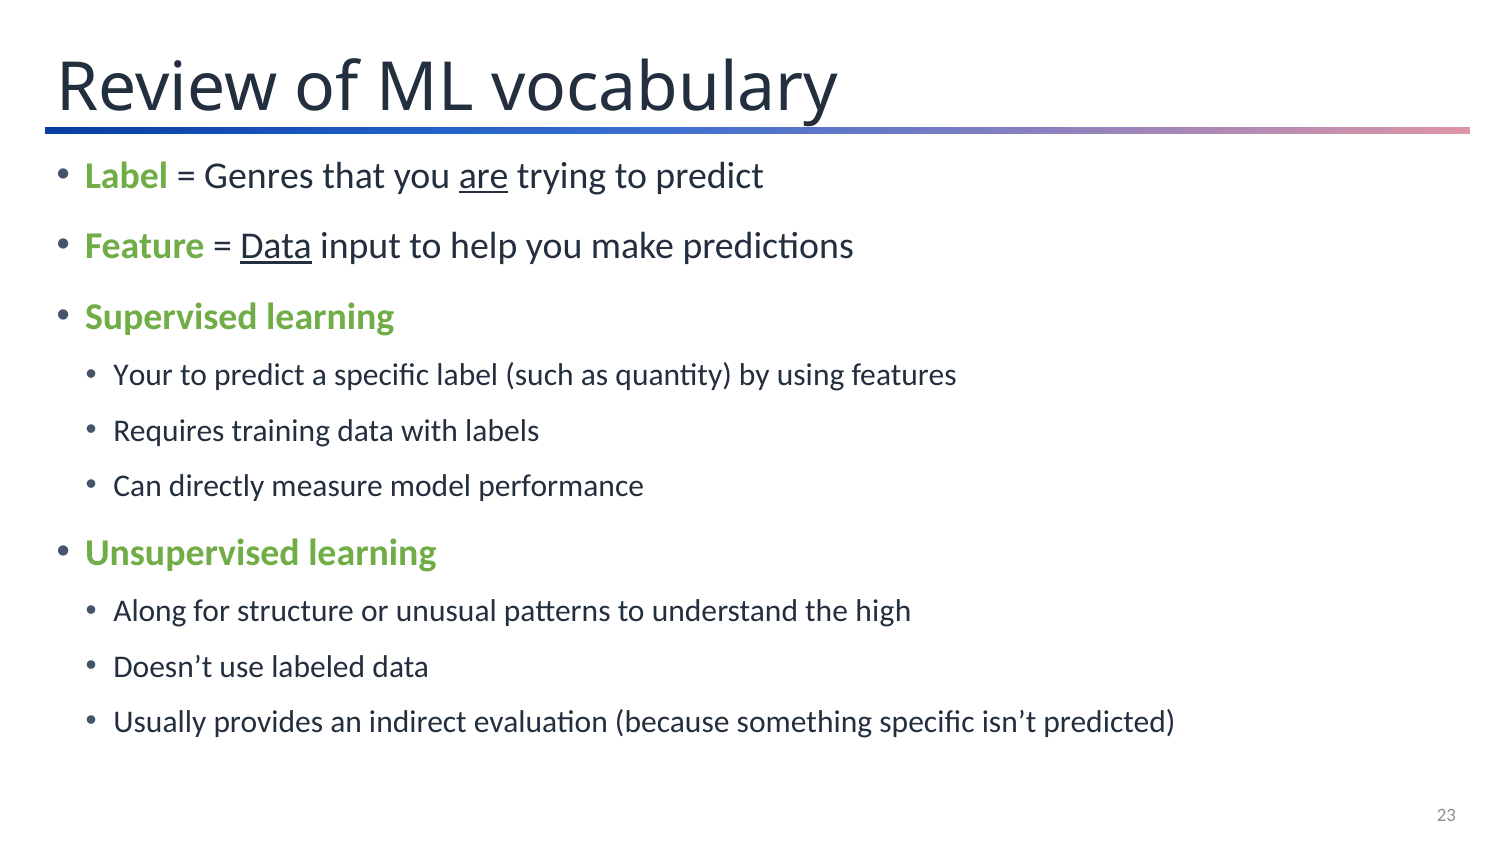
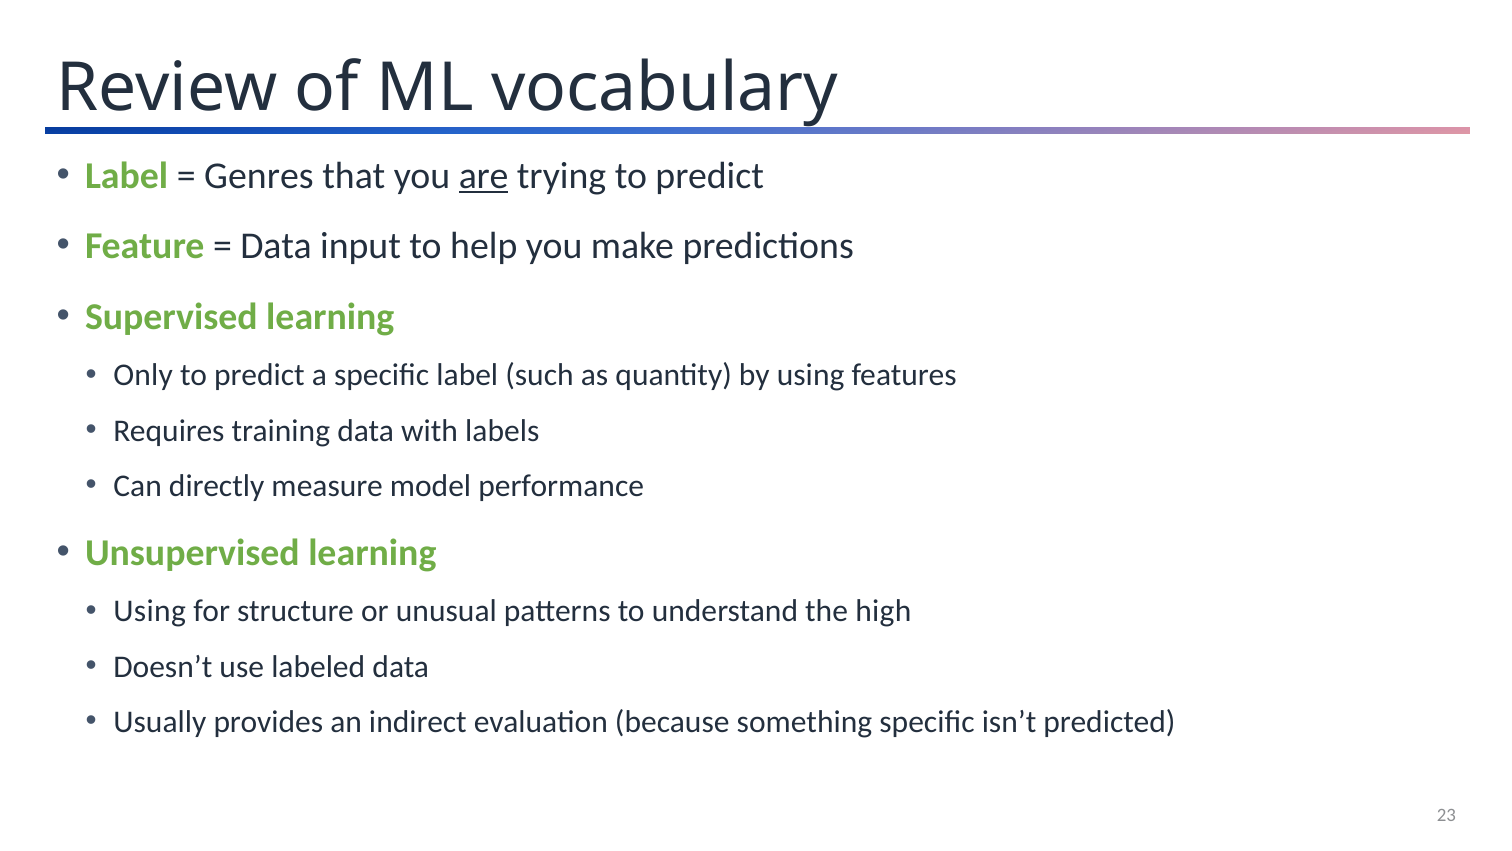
Data underline: present -> none (276, 246)
Your: Your -> Only (143, 375)
Along: Along -> Using (150, 611)
